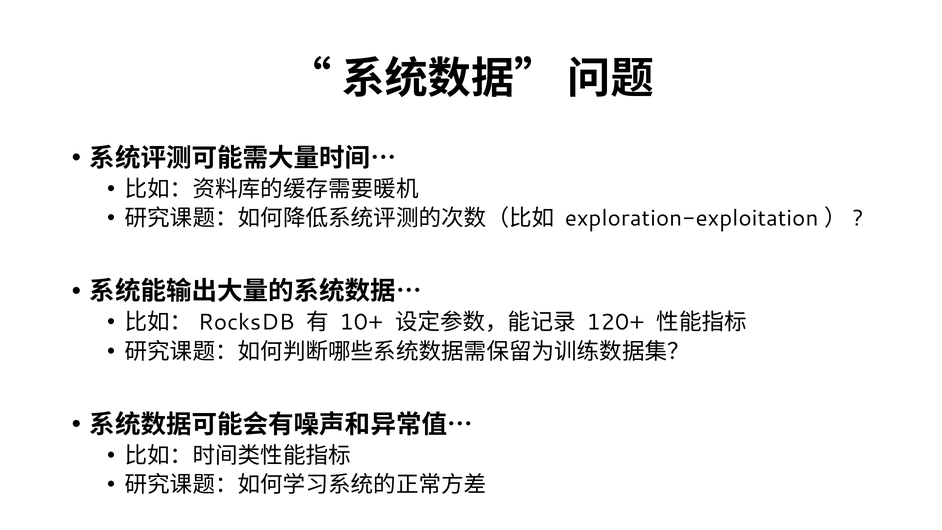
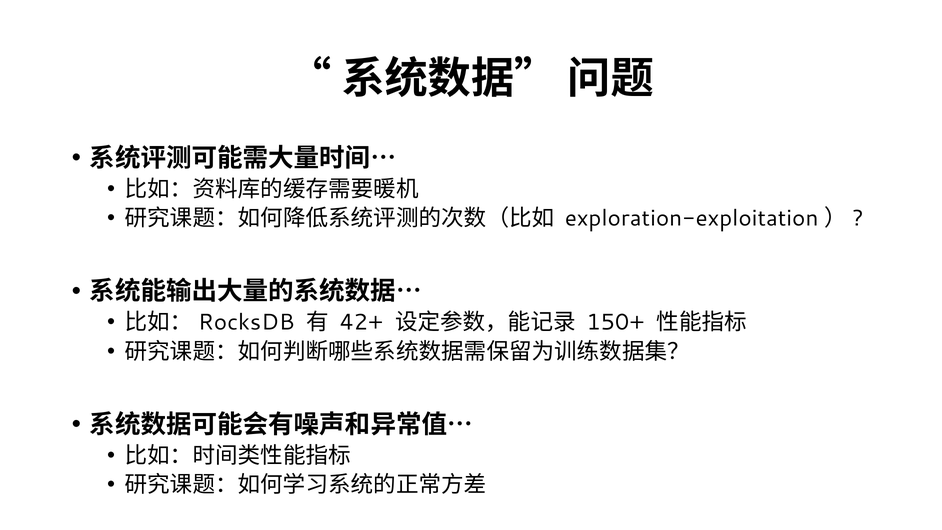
10+: 10+ -> 42+ (361, 322)
120+: 120+ -> 150+ (616, 322)
